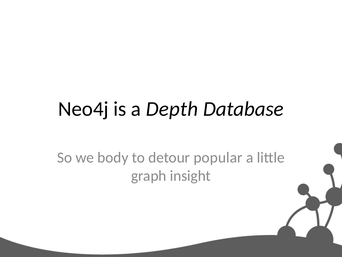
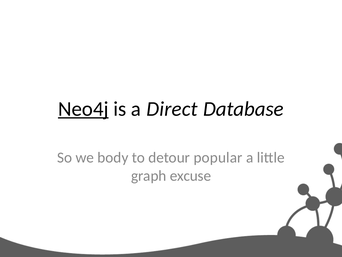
Neo4j underline: none -> present (83, 109)
Depth: Depth -> Direct (172, 109)
insight: insight -> excuse (190, 175)
